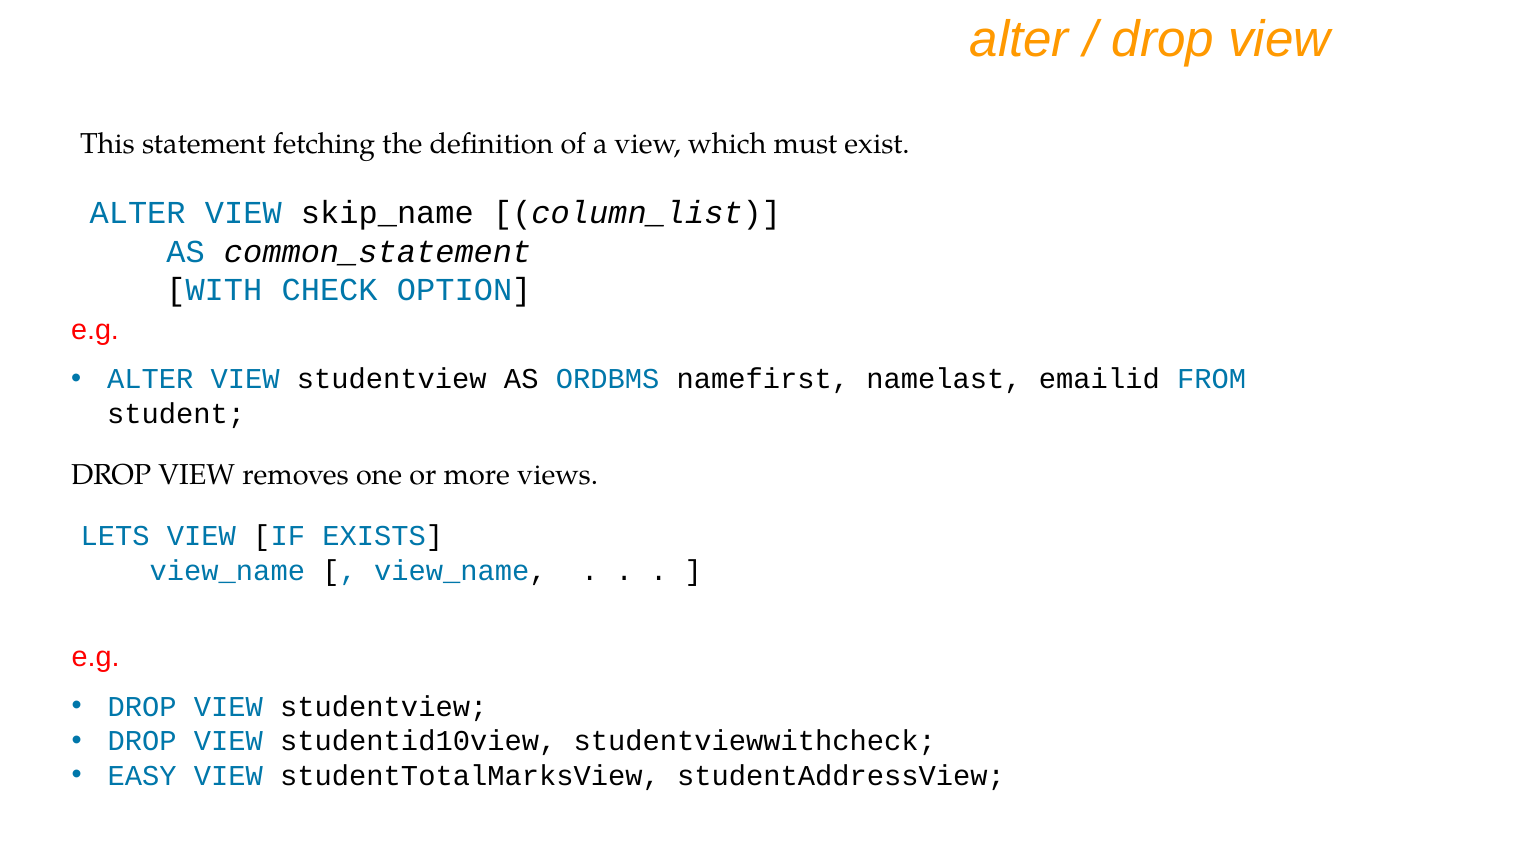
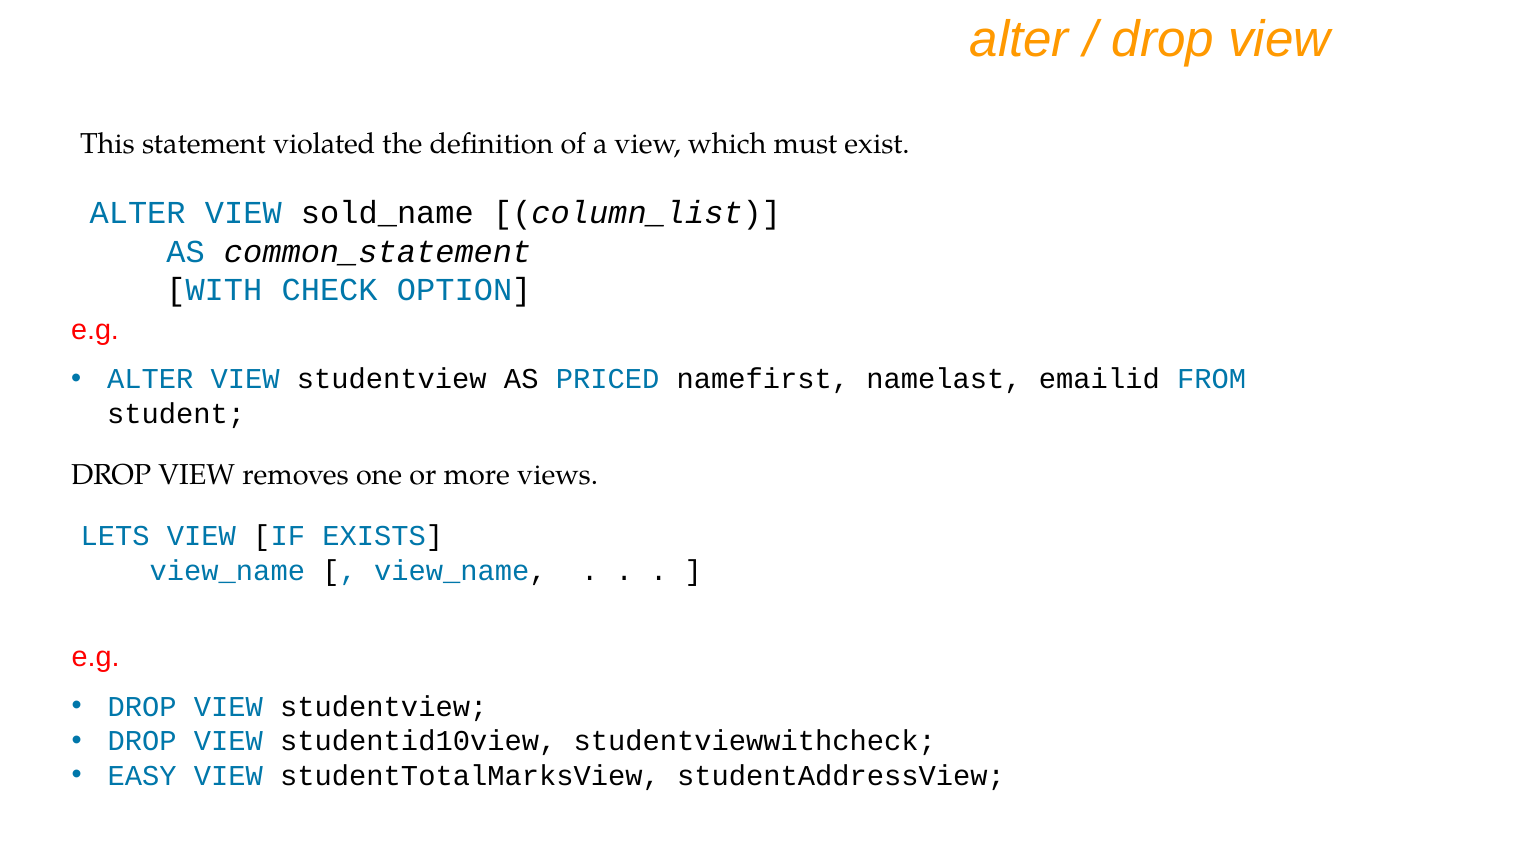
fetching: fetching -> violated (324, 144)
skip_name: skip_name -> sold_name (387, 213)
ORDBMS: ORDBMS -> PRICED (608, 379)
